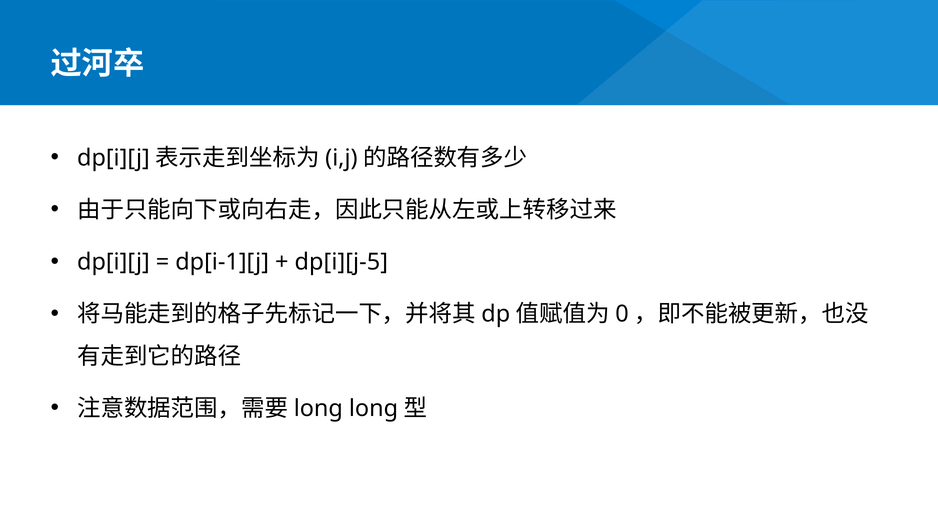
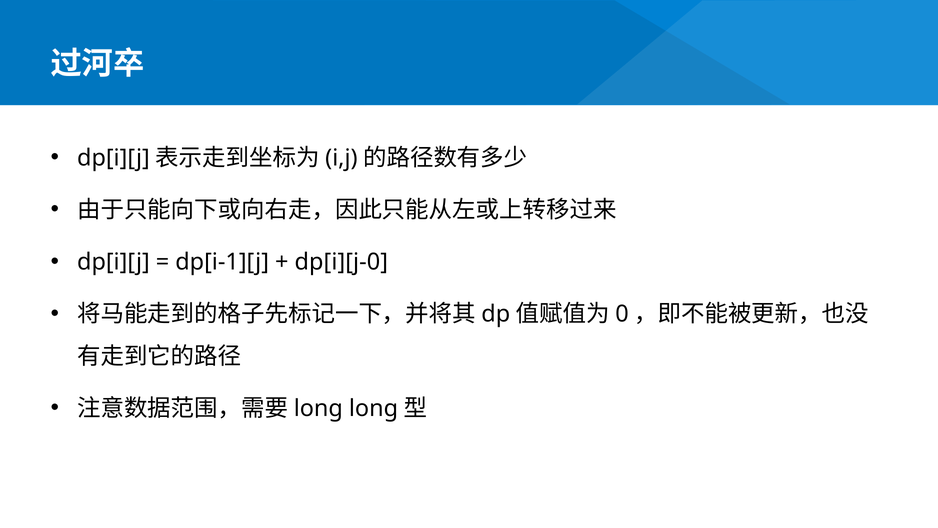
dp[i][j-5: dp[i][j-5 -> dp[i][j-0 (341, 262)
